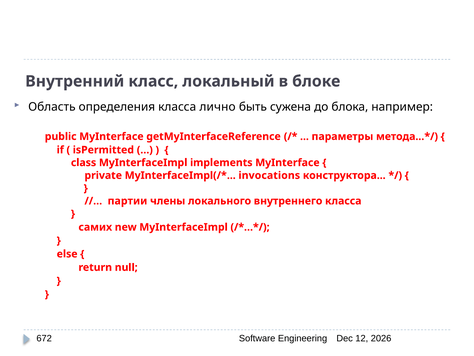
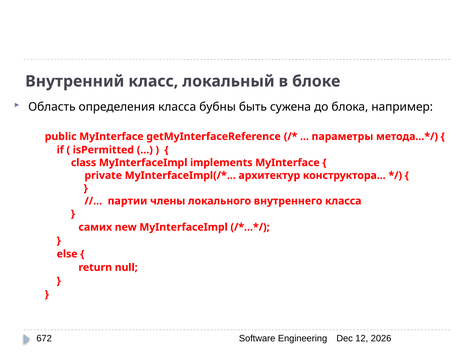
лично: лично -> бубны (218, 107)
invocations: invocations -> архитектур (269, 175)
